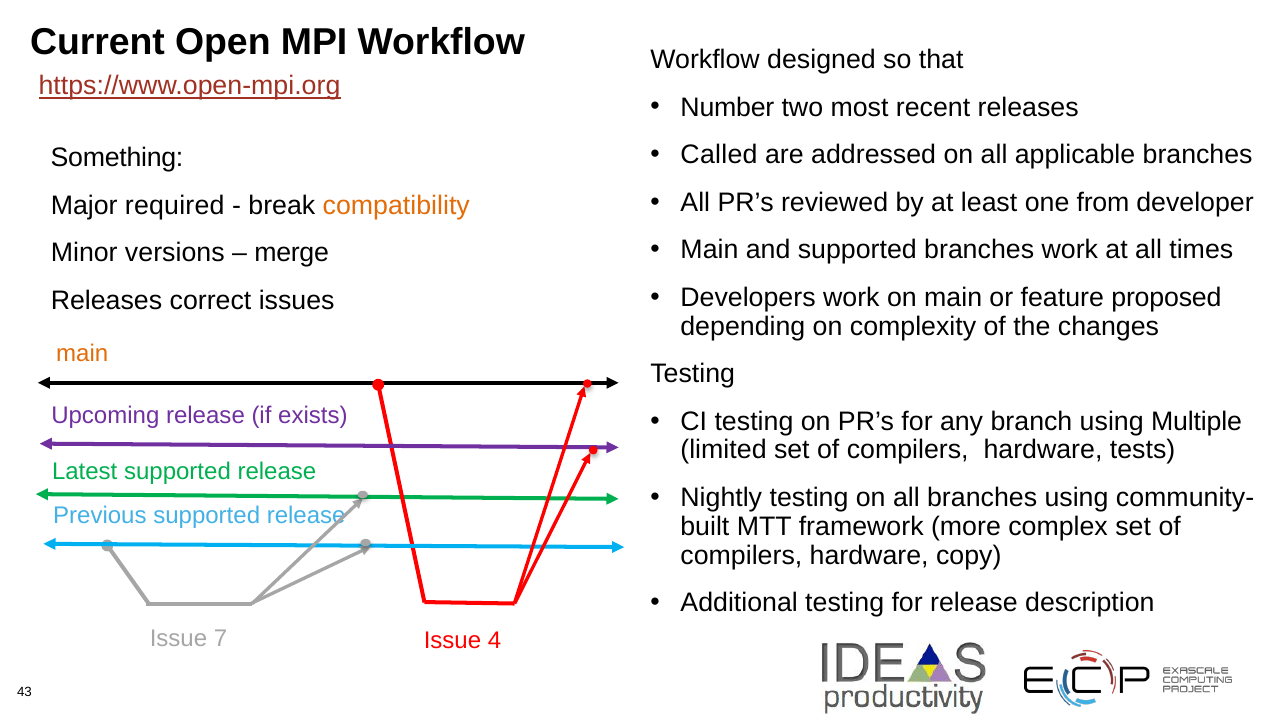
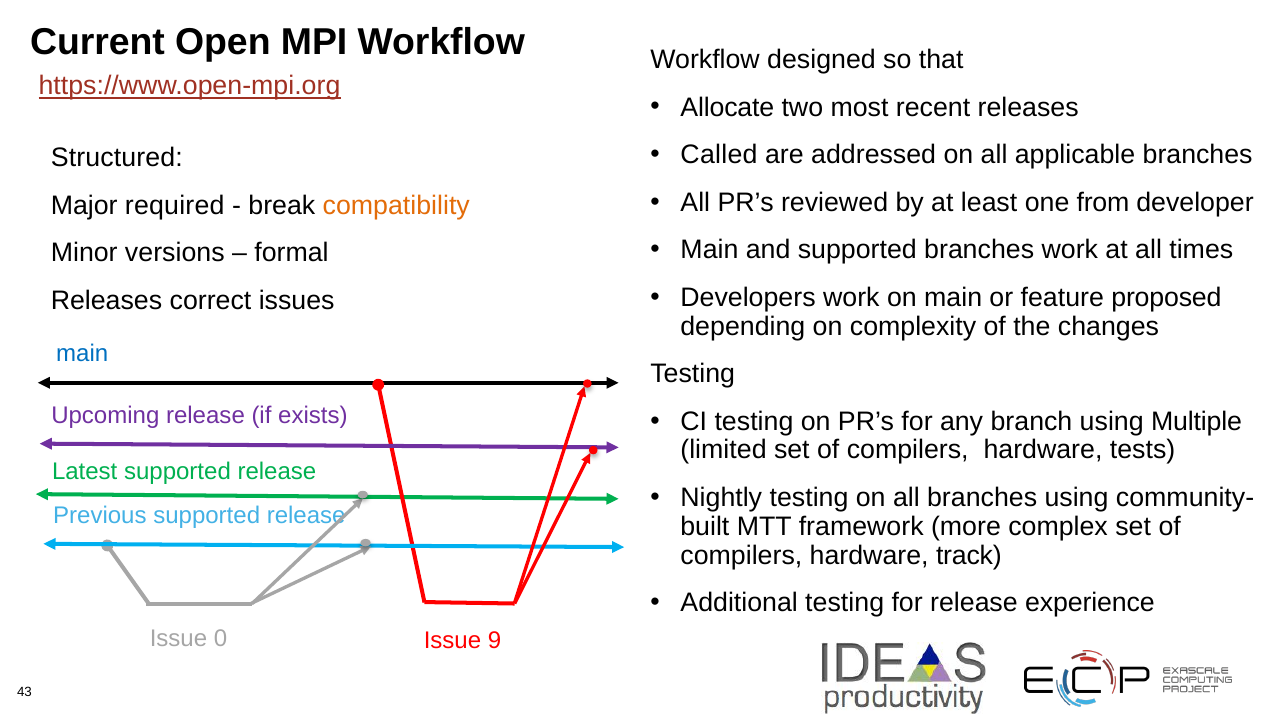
Number: Number -> Allocate (727, 107)
Something: Something -> Structured (117, 158)
merge: merge -> formal (291, 253)
main colour: orange -> blue (82, 354)
copy: copy -> track (969, 556)
description: description -> experience (1090, 603)
7: 7 -> 0 (221, 639)
4: 4 -> 9 (495, 640)
